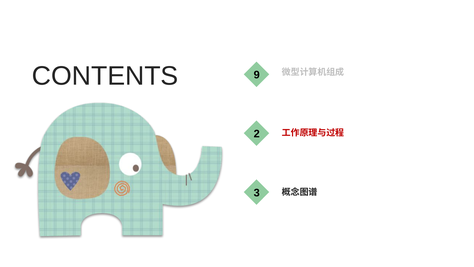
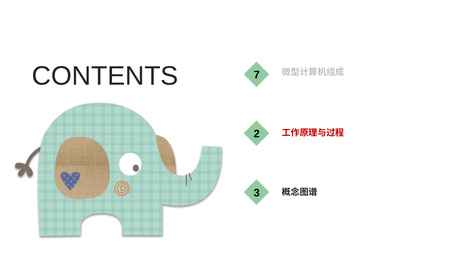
9: 9 -> 7 (257, 75)
